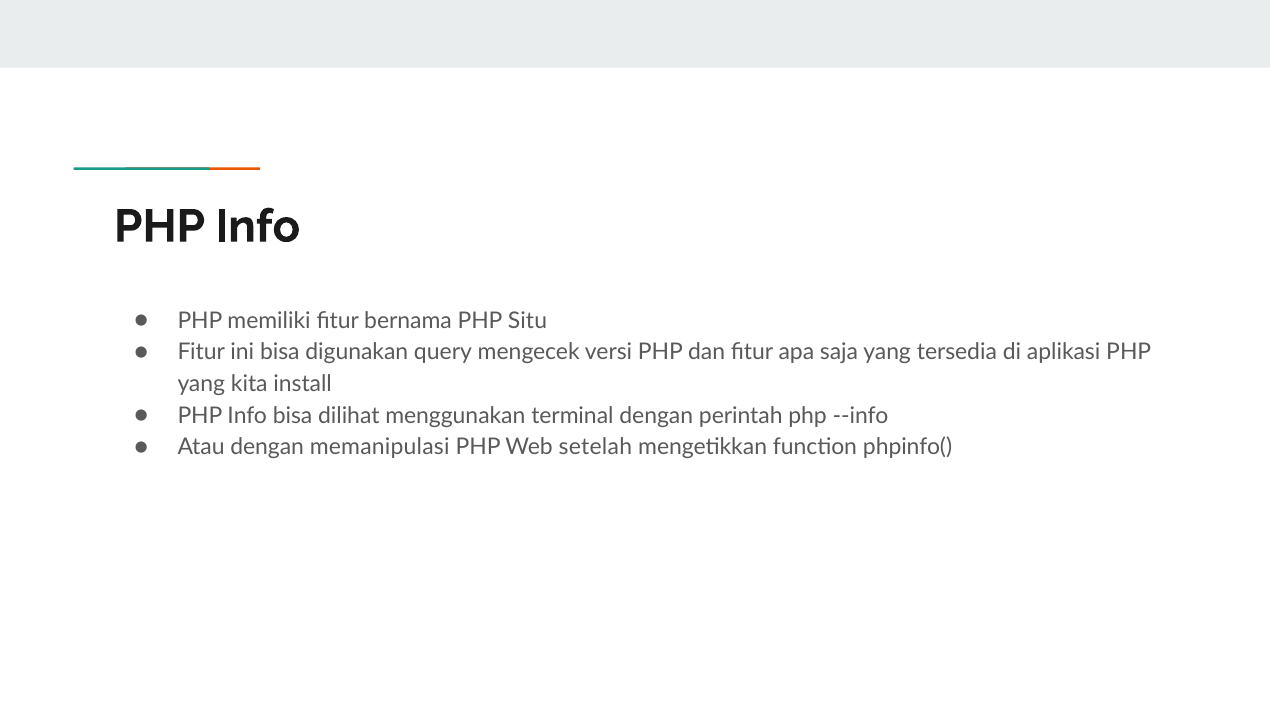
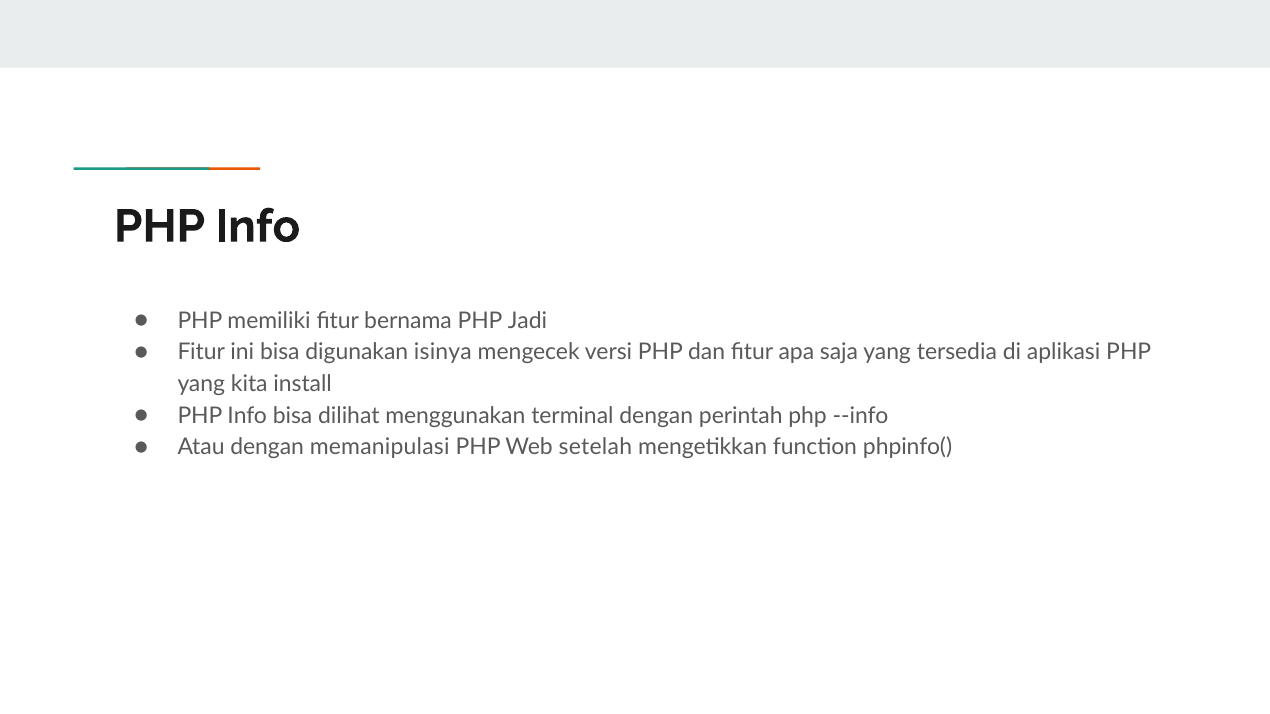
Situ: Situ -> Jadi (527, 321)
query: query -> isinya (443, 353)
